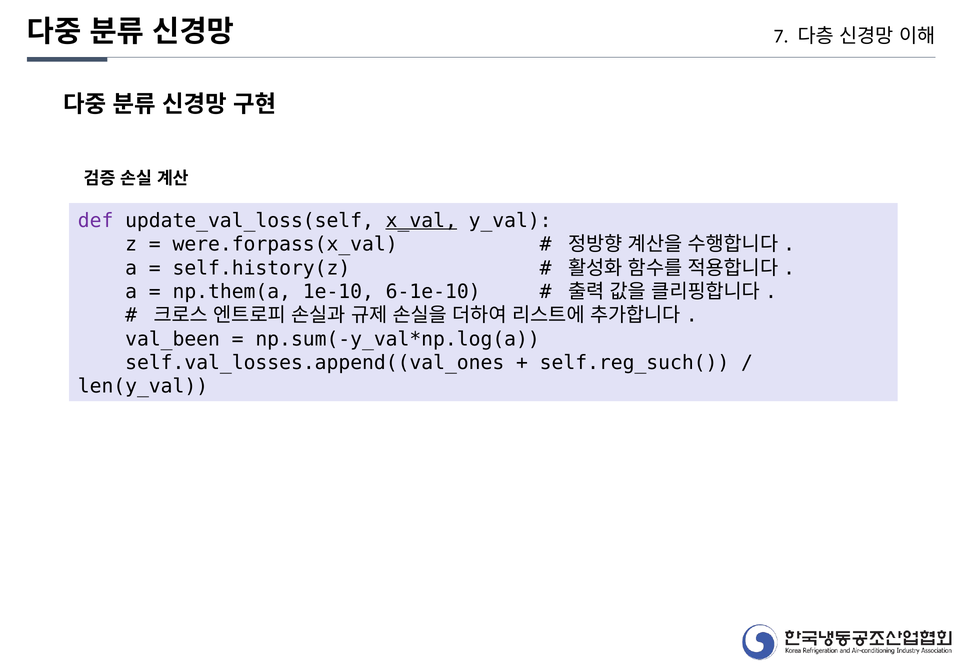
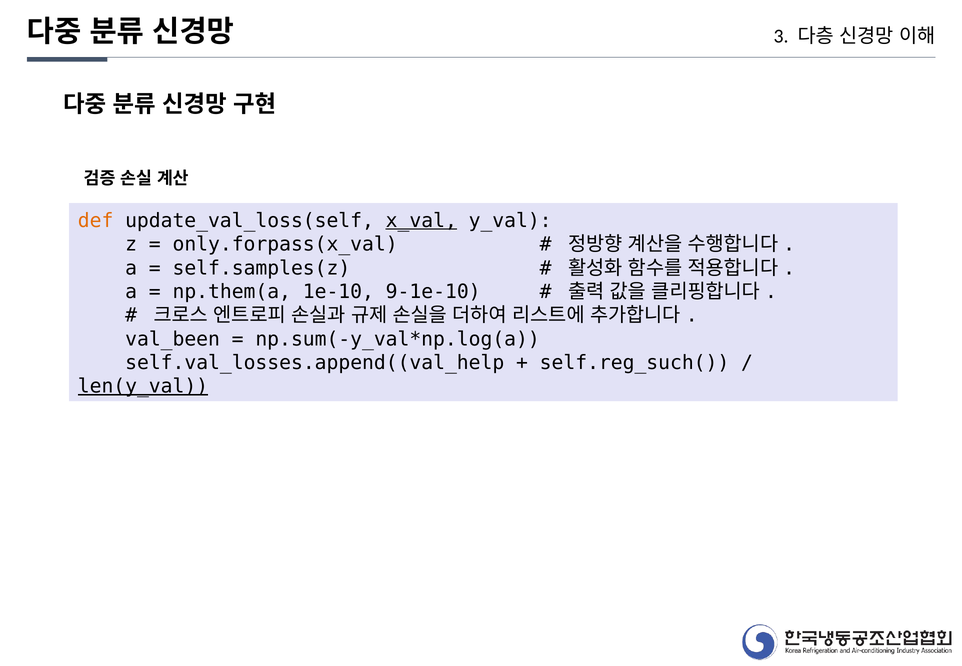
7: 7 -> 3 (781, 36)
def colour: purple -> orange (96, 221)
were.forpass(x_val: were.forpass(x_val -> only.forpass(x_val (285, 244)
self.history(z: self.history(z -> self.samples(z (261, 268)
6-1e-10: 6-1e-10 -> 9-1e-10 (433, 292)
self.val_losses.append((val_ones: self.val_losses.append((val_ones -> self.val_losses.append((val_help (315, 363)
len(y_val underline: none -> present (143, 386)
